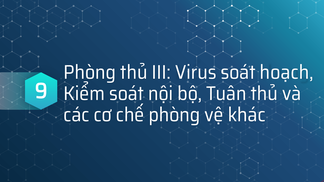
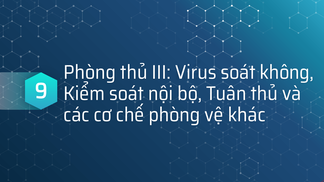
hoạch: hoạch -> không (287, 72)
